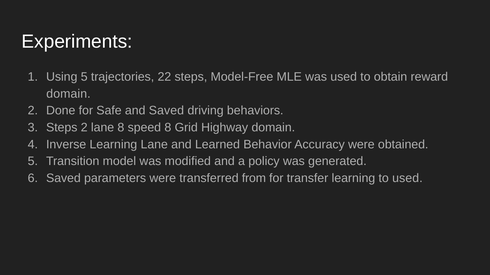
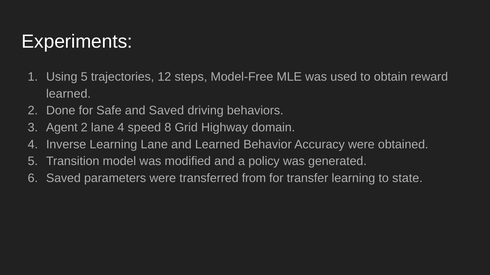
22: 22 -> 12 (164, 77)
domain: domain -> learned (68, 94)
Steps: Steps -> Agent (62, 128)
lane 8: 8 -> 4 (121, 128)
to used: used -> state (407, 178)
